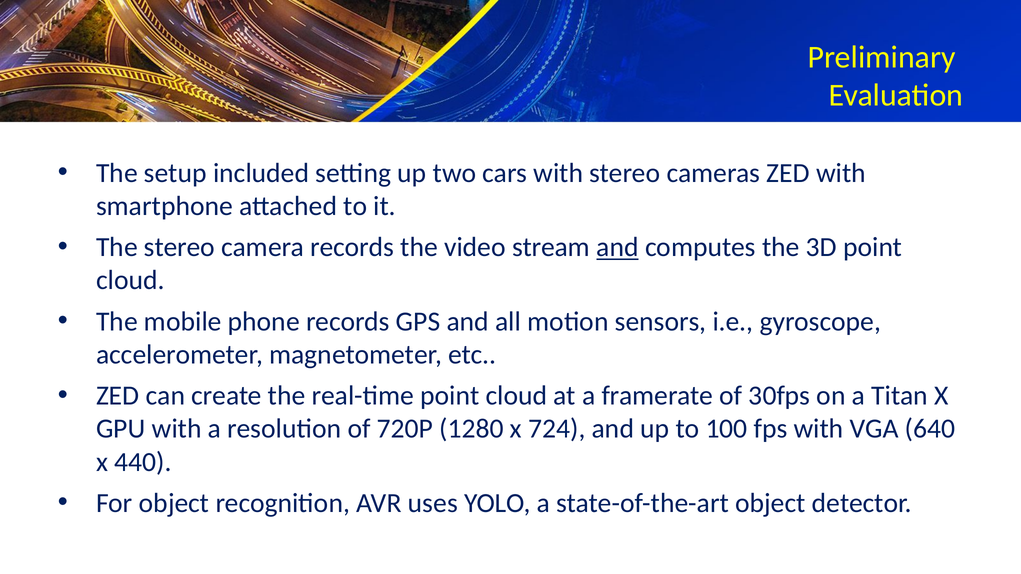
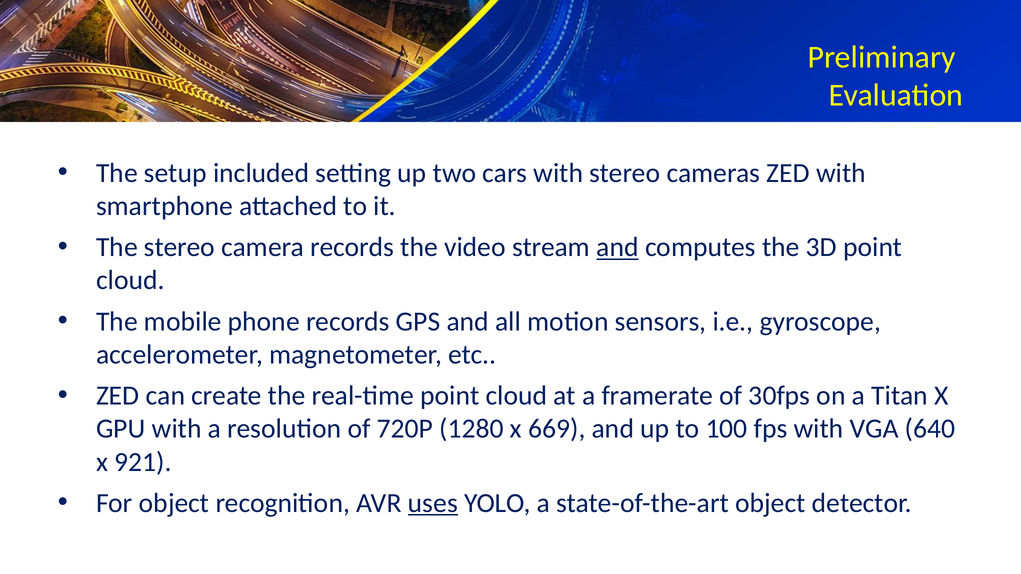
724: 724 -> 669 (557, 429)
440: 440 -> 921 (143, 462)
uses underline: none -> present (433, 503)
